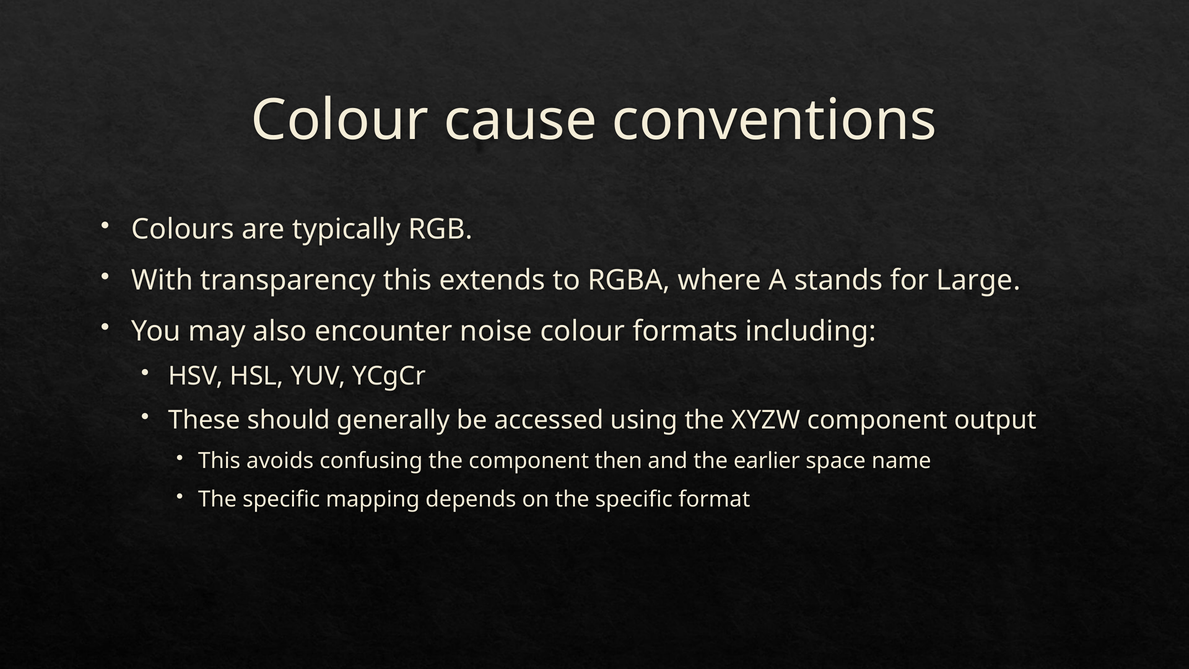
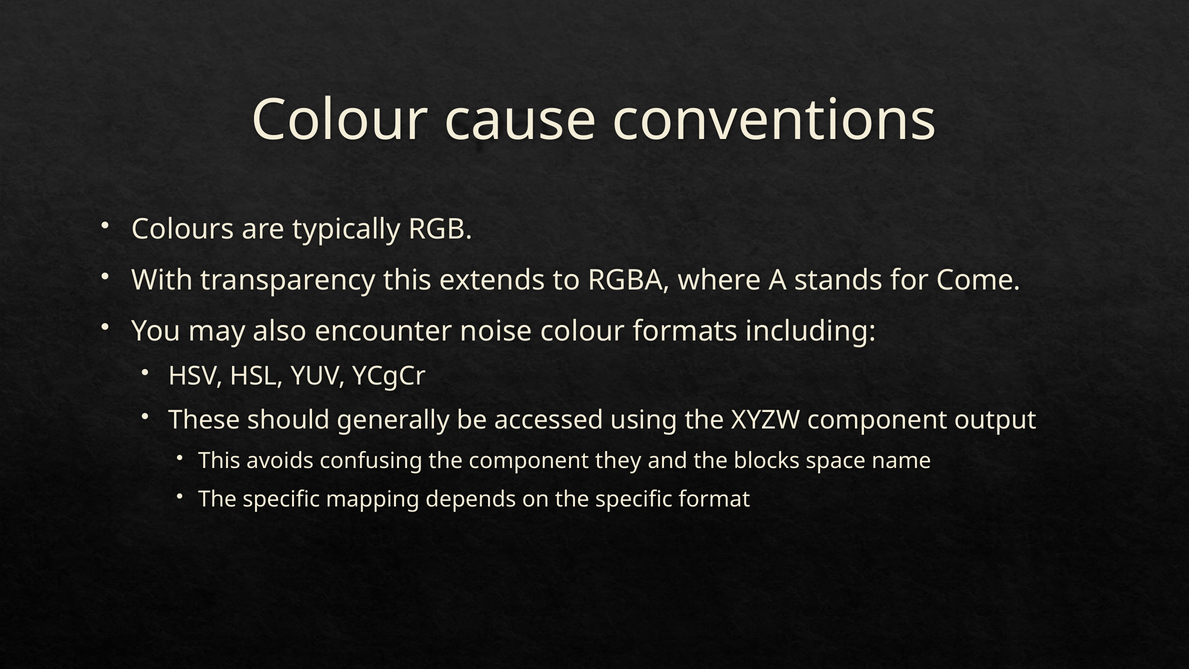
Large: Large -> Come (979, 280)
then: then -> they (618, 461)
earlier: earlier -> blocks (767, 461)
